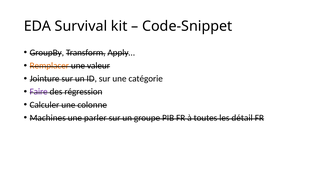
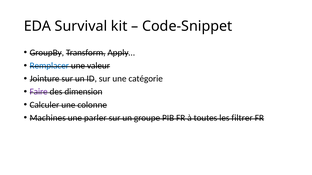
Remplacer colour: orange -> blue (49, 66)
régression: régression -> dimension (83, 92)
détail: détail -> filtrer (242, 118)
